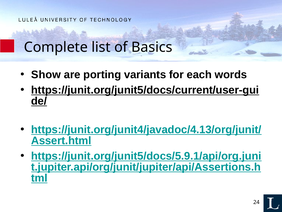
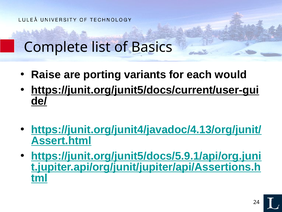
Show: Show -> Raise (46, 75)
words: words -> would (231, 75)
